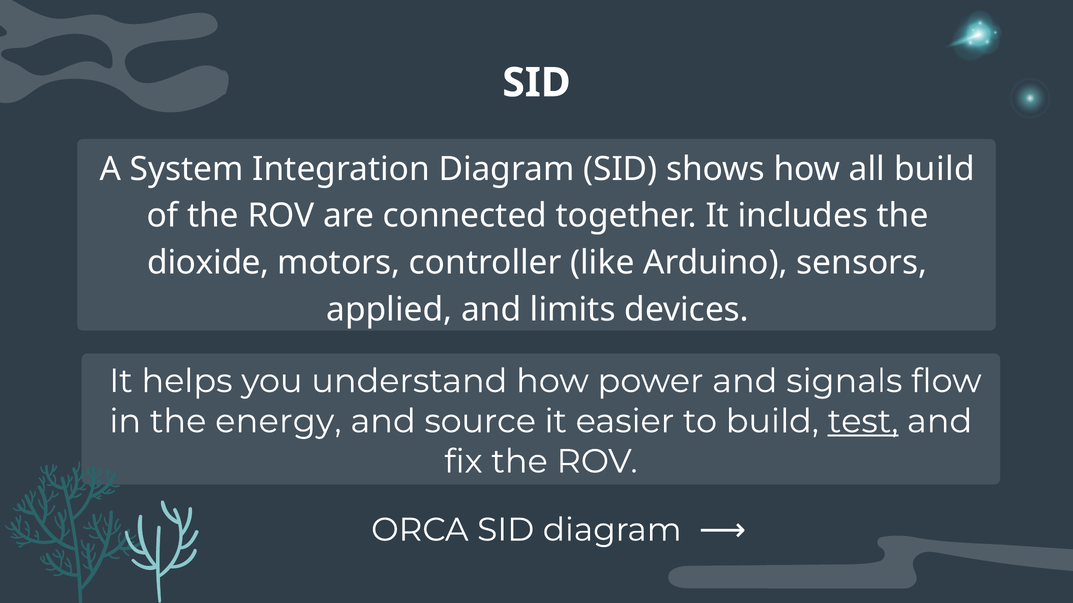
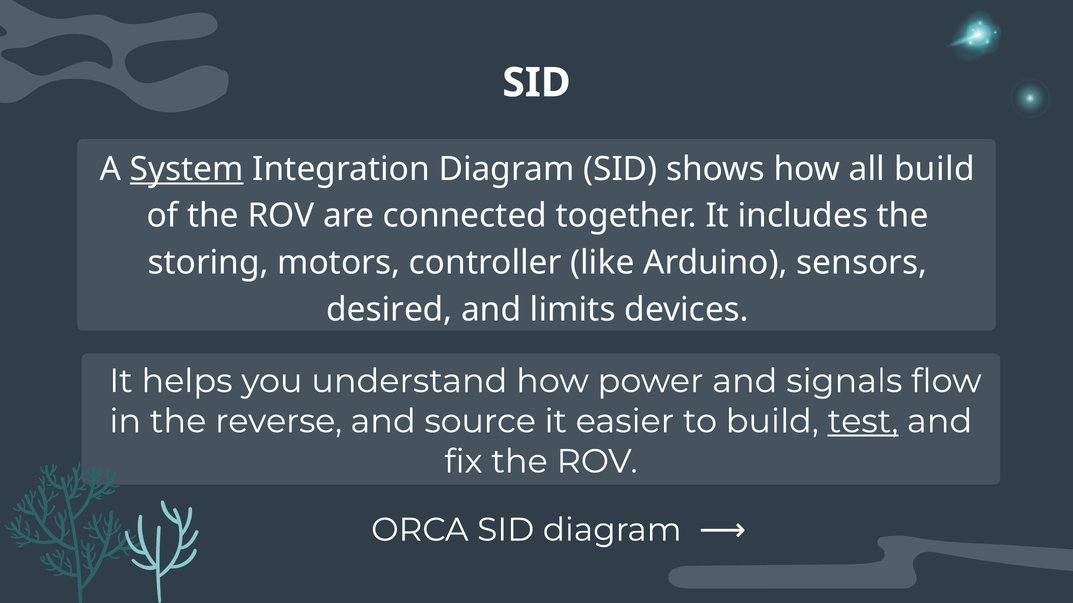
System underline: none -> present (187, 169)
dioxide: dioxide -> storing (208, 263)
applied: applied -> desired (389, 310)
energy: energy -> reverse (279, 422)
